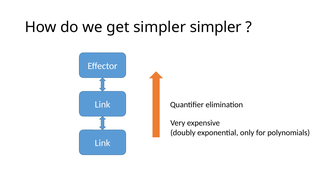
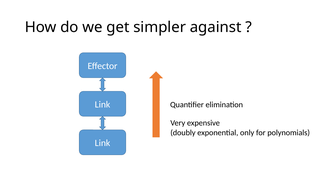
simpler simpler: simpler -> against (216, 27)
